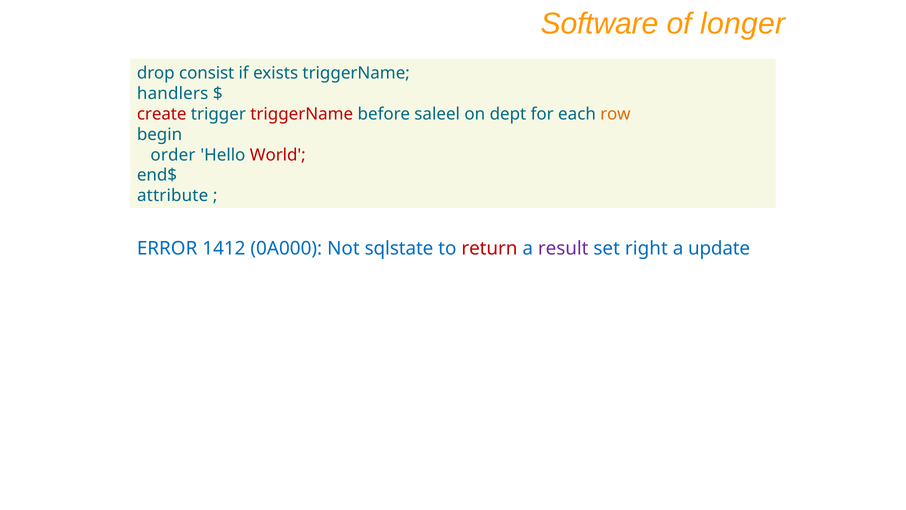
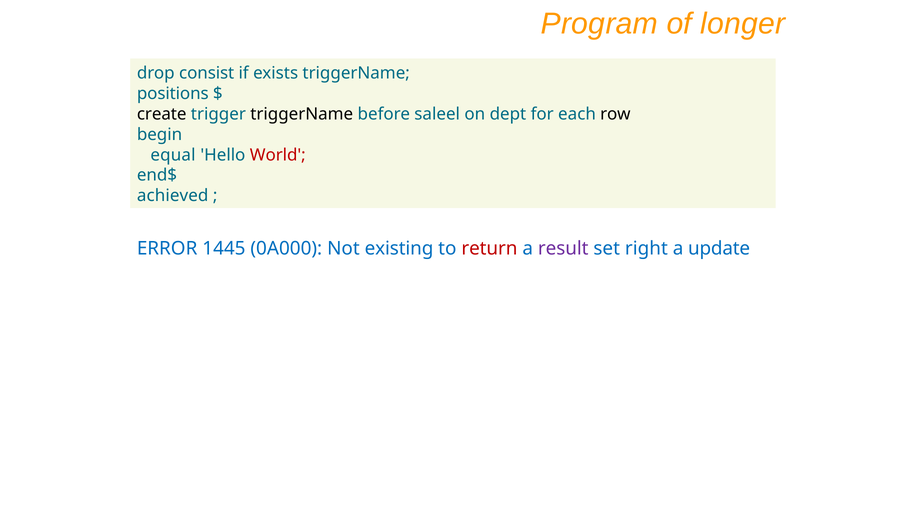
Software: Software -> Program (599, 24)
handlers: handlers -> positions (173, 94)
create colour: red -> black (162, 114)
triggerName colour: red -> black (302, 114)
row colour: orange -> black (615, 114)
order: order -> equal (173, 155)
attribute: attribute -> achieved (173, 196)
1412: 1412 -> 1445 (224, 248)
sqlstate: sqlstate -> existing (399, 248)
